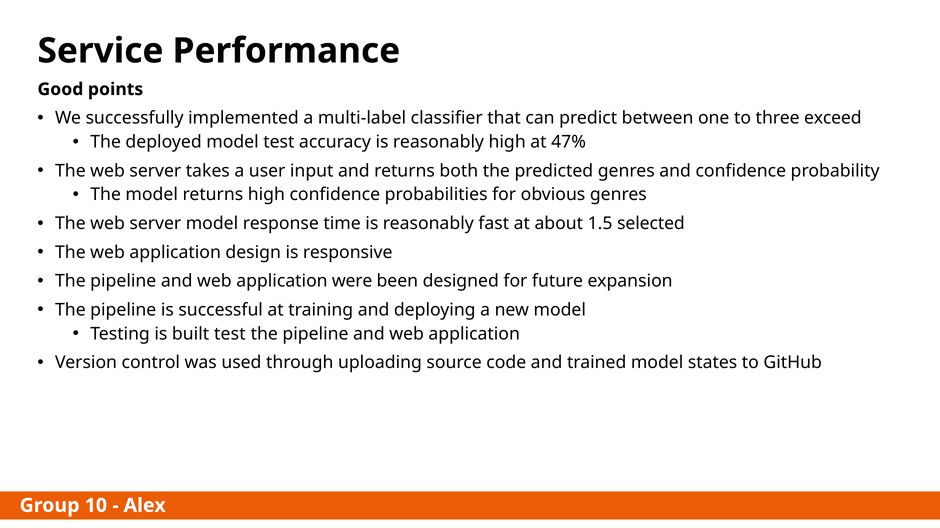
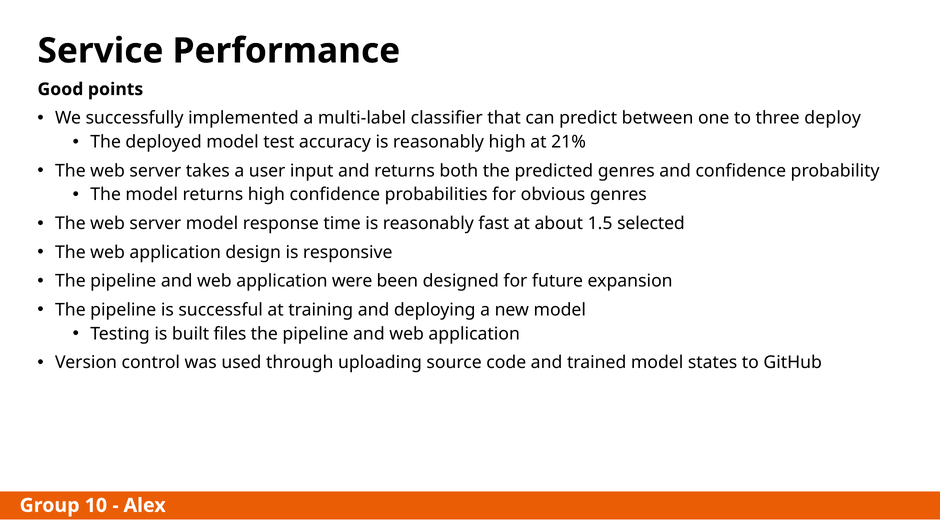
exceed: exceed -> deploy (833, 118)
47%: 47% -> 21% (569, 142)
built test: test -> files (230, 334)
